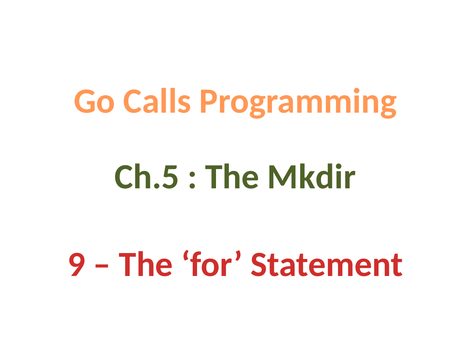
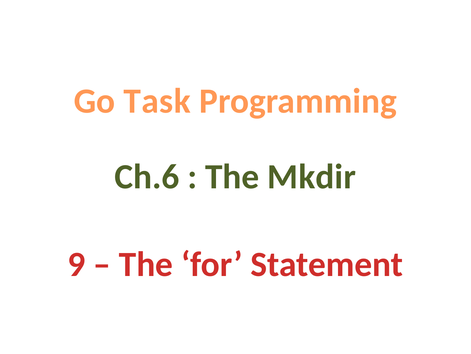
Calls: Calls -> Task (157, 101)
Ch.5: Ch.5 -> Ch.6 (147, 177)
